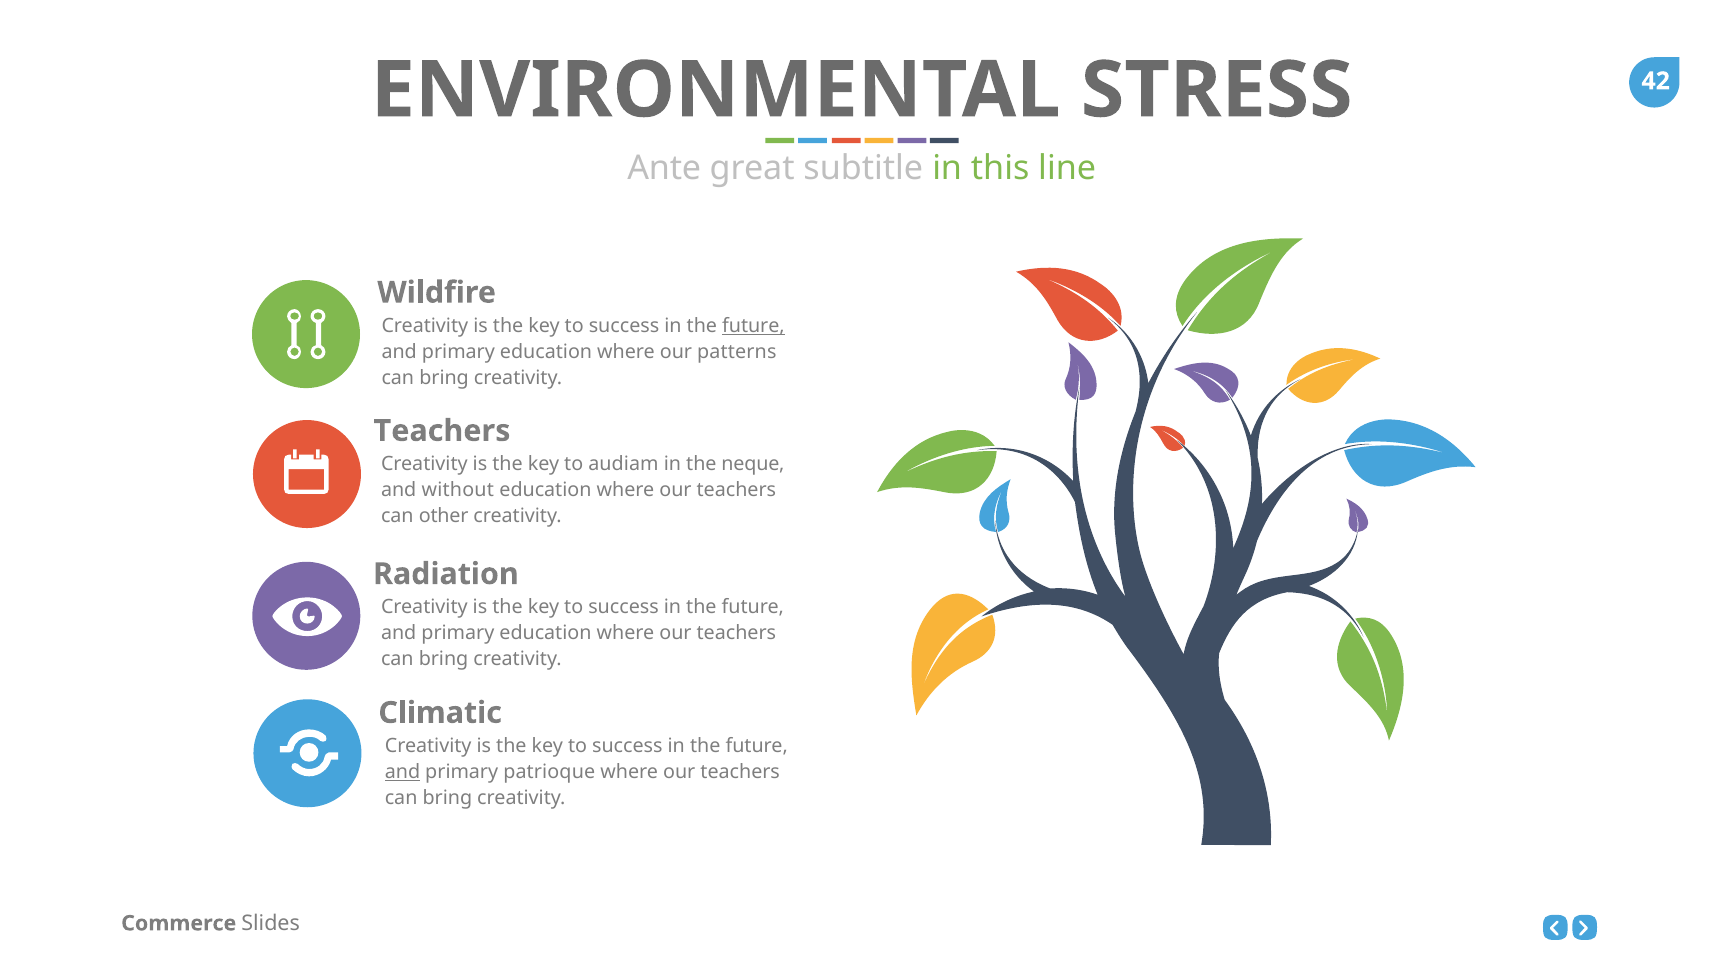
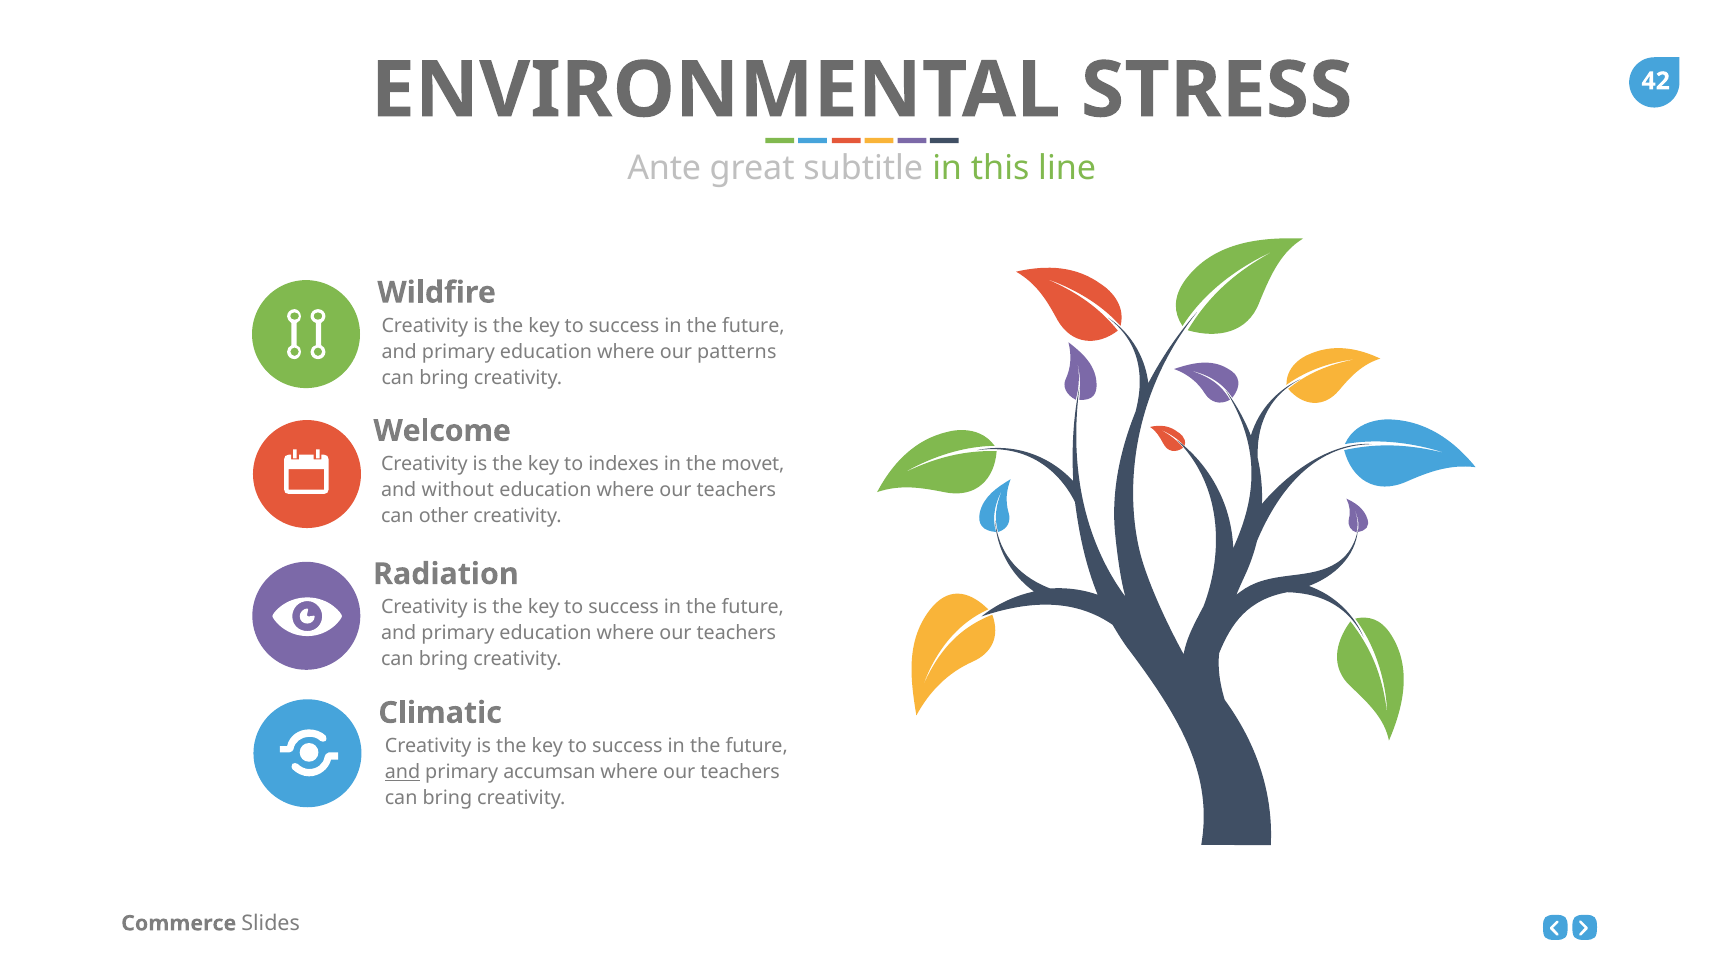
future underline: present -> none (753, 326)
Teachers: Teachers -> Welcome (442, 431)
audiam: audiam -> indexes (624, 464)
neque: neque -> movet (753, 464)
patrioque: patrioque -> accumsan (549, 772)
